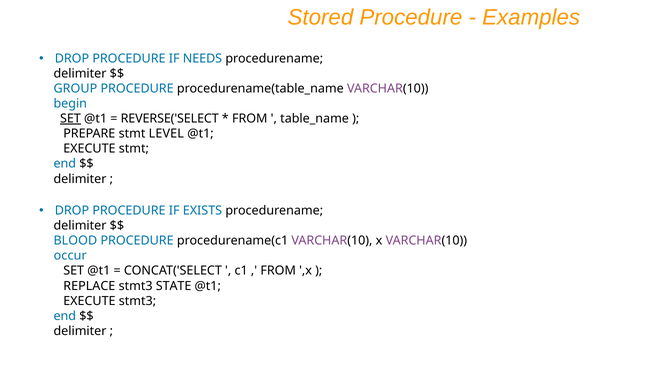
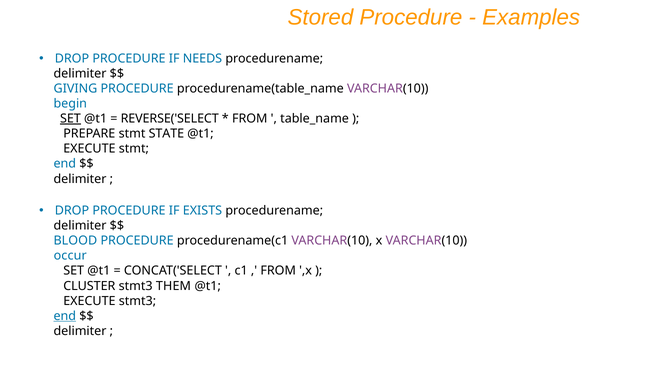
GROUP: GROUP -> GIVING (75, 89)
LEVEL: LEVEL -> STATE (166, 134)
REPLACE: REPLACE -> CLUSTER (89, 286)
STATE: STATE -> THEM (173, 286)
end underline: none -> present (65, 316)
